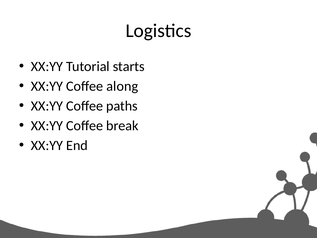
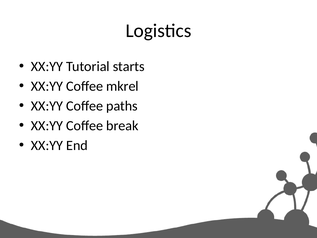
along: along -> mkrel (122, 86)
